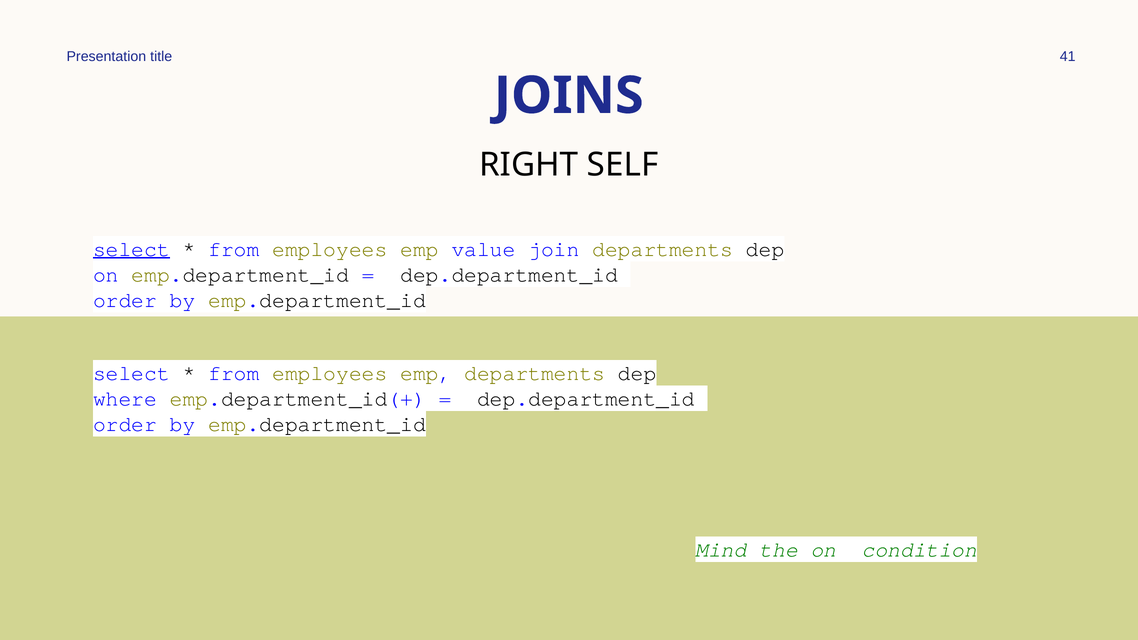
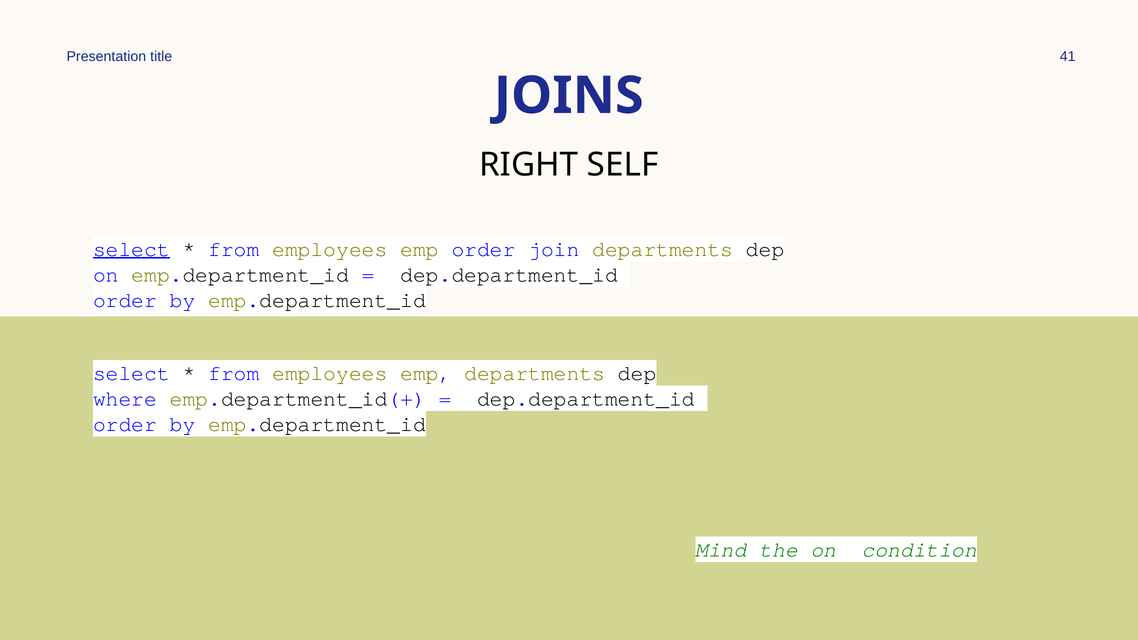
emp value: value -> order (484, 249)
